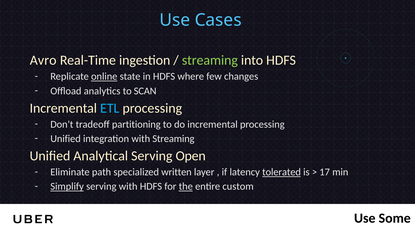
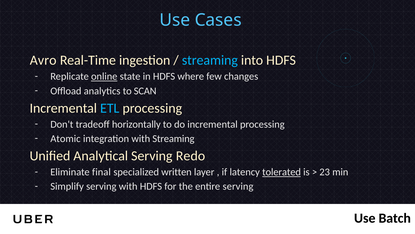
streaming colour: light green -> light blue (210, 60)
partitioning: partitioning -> horizontally (136, 124)
Unified: Unified -> Atomic (65, 138)
Open: Open -> Redo (191, 156)
path: path -> final (101, 172)
17: 17 -> 23 (325, 172)
Simplify underline: present -> none (67, 186)
the underline: present -> none (186, 186)
entire custom: custom -> serving (238, 186)
Some: Some -> Batch (395, 218)
